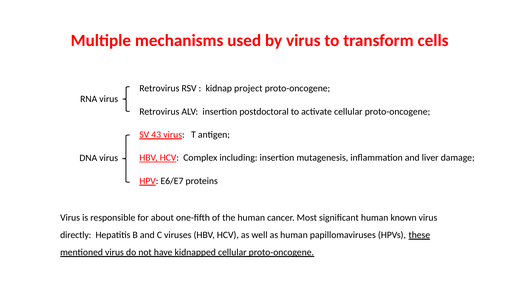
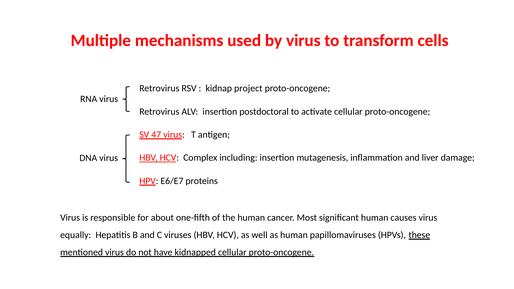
43: 43 -> 47 (156, 135)
known: known -> causes (404, 218)
directly: directly -> equally (76, 235)
